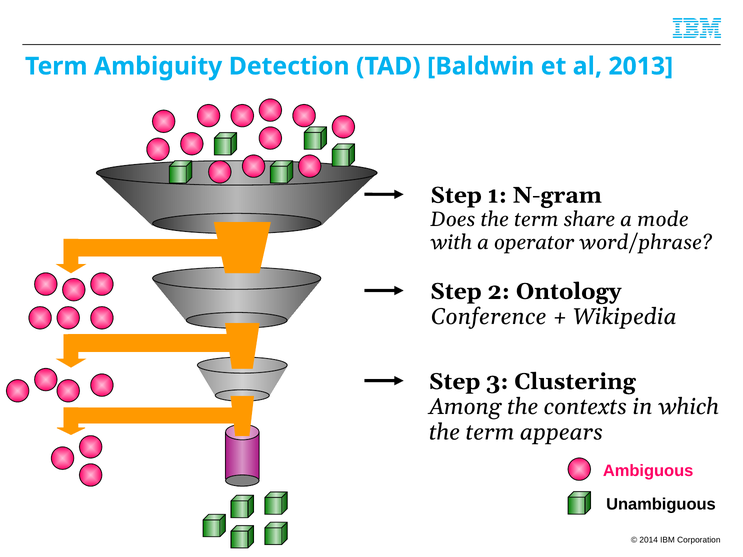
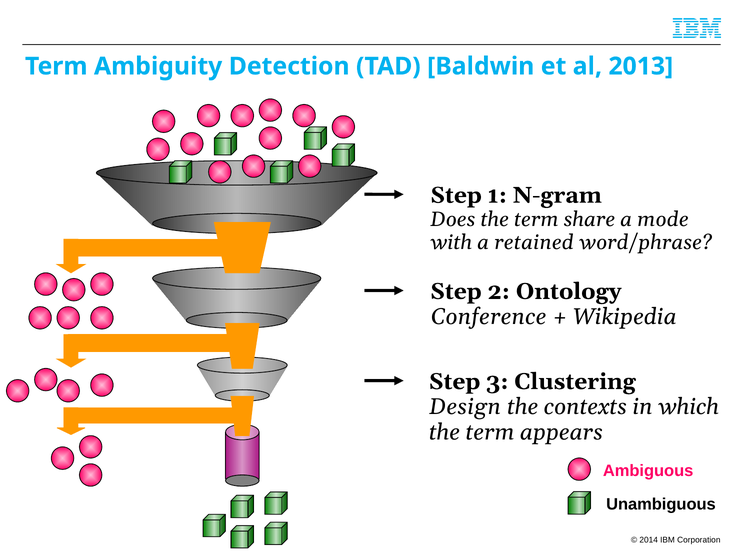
operator: operator -> retained (534, 243)
Among: Among -> Design (465, 407)
